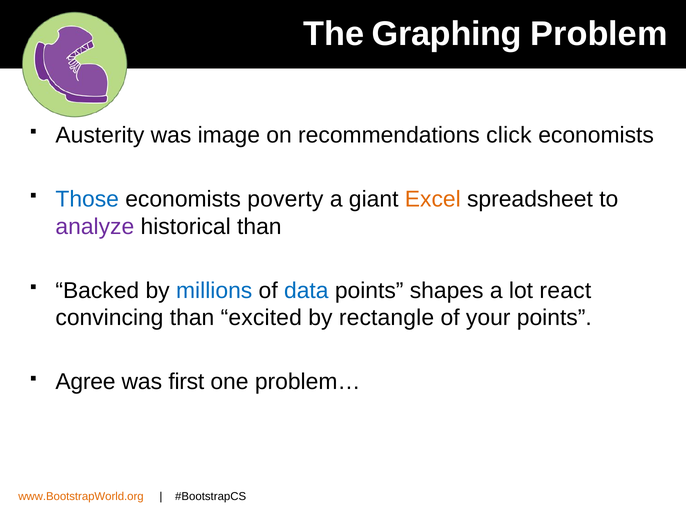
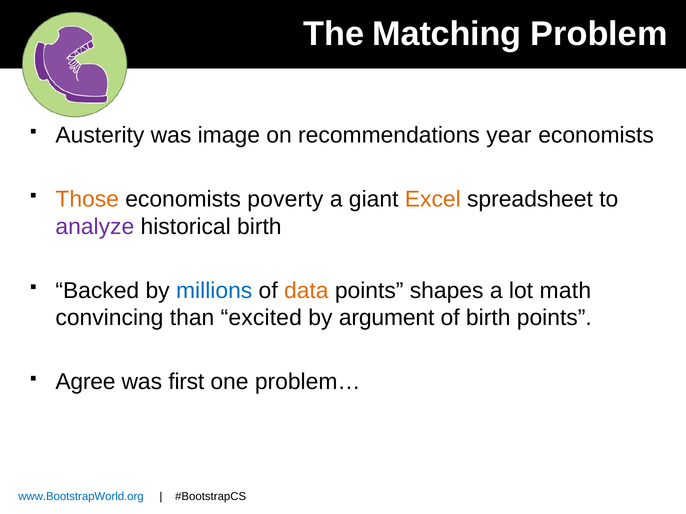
Graphing: Graphing -> Matching (447, 34)
click: click -> year (509, 135)
Those colour: blue -> orange (87, 199)
historical than: than -> birth (259, 227)
data colour: blue -> orange (306, 291)
react: react -> math (565, 291)
rectangle: rectangle -> argument (387, 318)
of your: your -> birth (488, 318)
www.BootstrapWorld.org colour: orange -> blue (81, 497)
